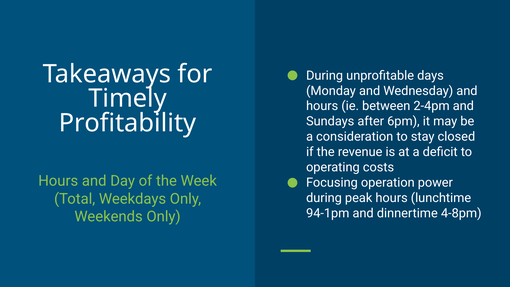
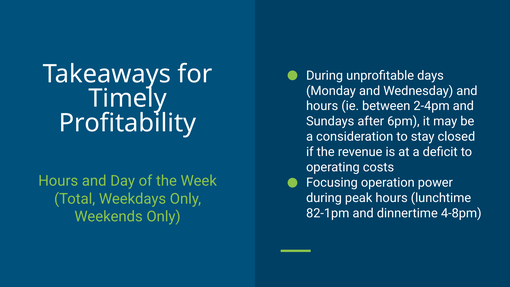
94-1pm: 94-1pm -> 82-1pm (328, 213)
